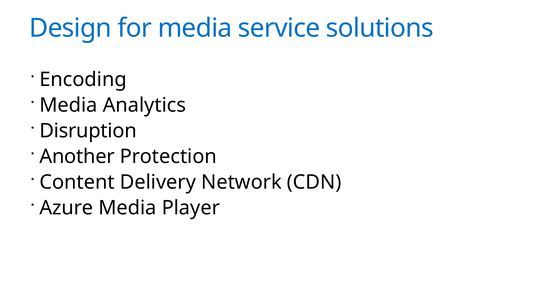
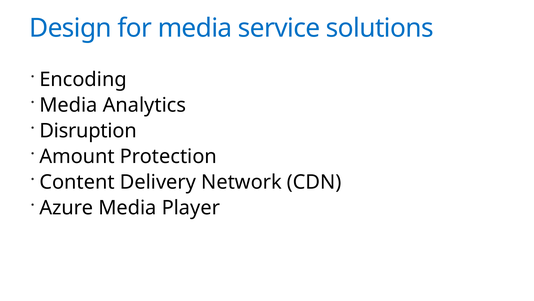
Another: Another -> Amount (77, 156)
